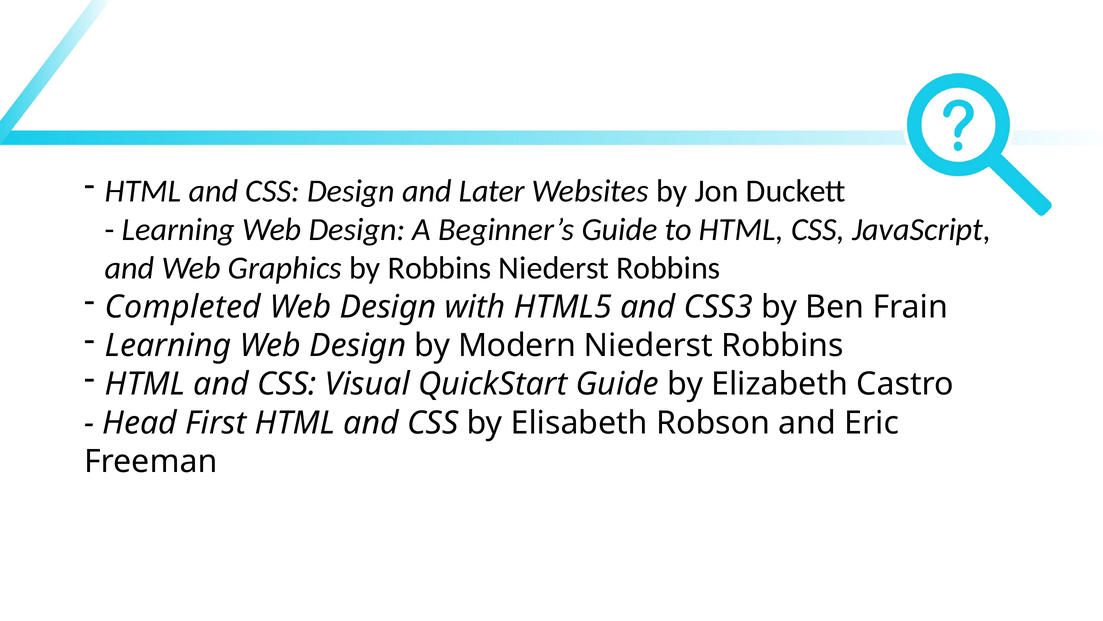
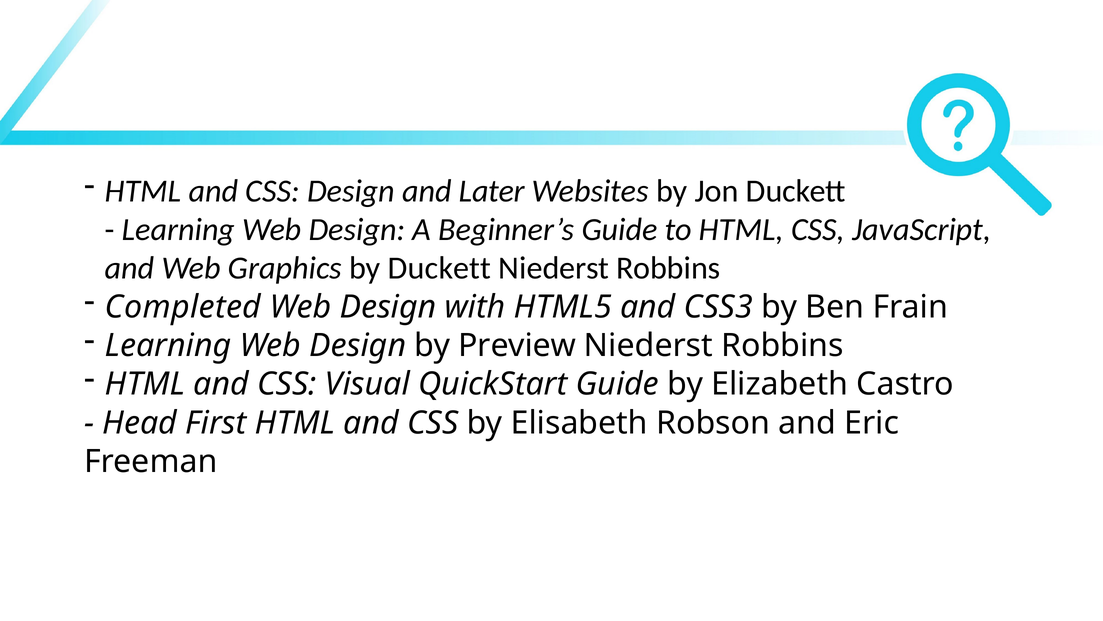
by Robbins: Robbins -> Duckett (439, 268)
Modern: Modern -> Preview (517, 345)
